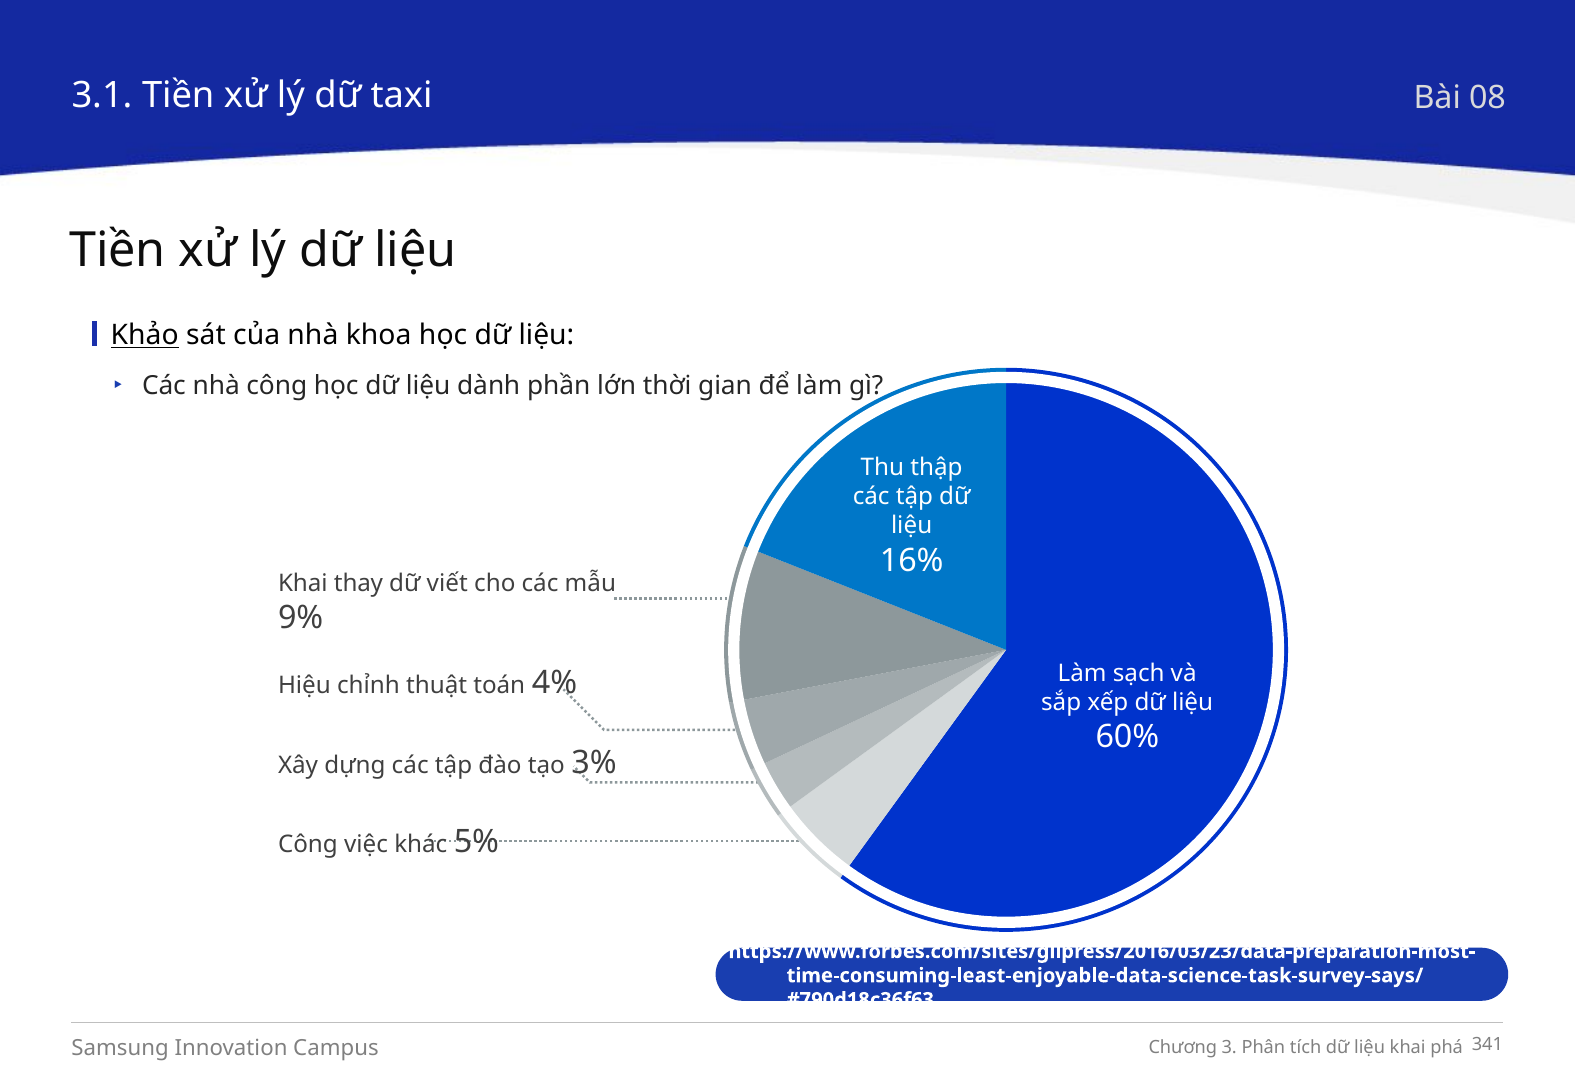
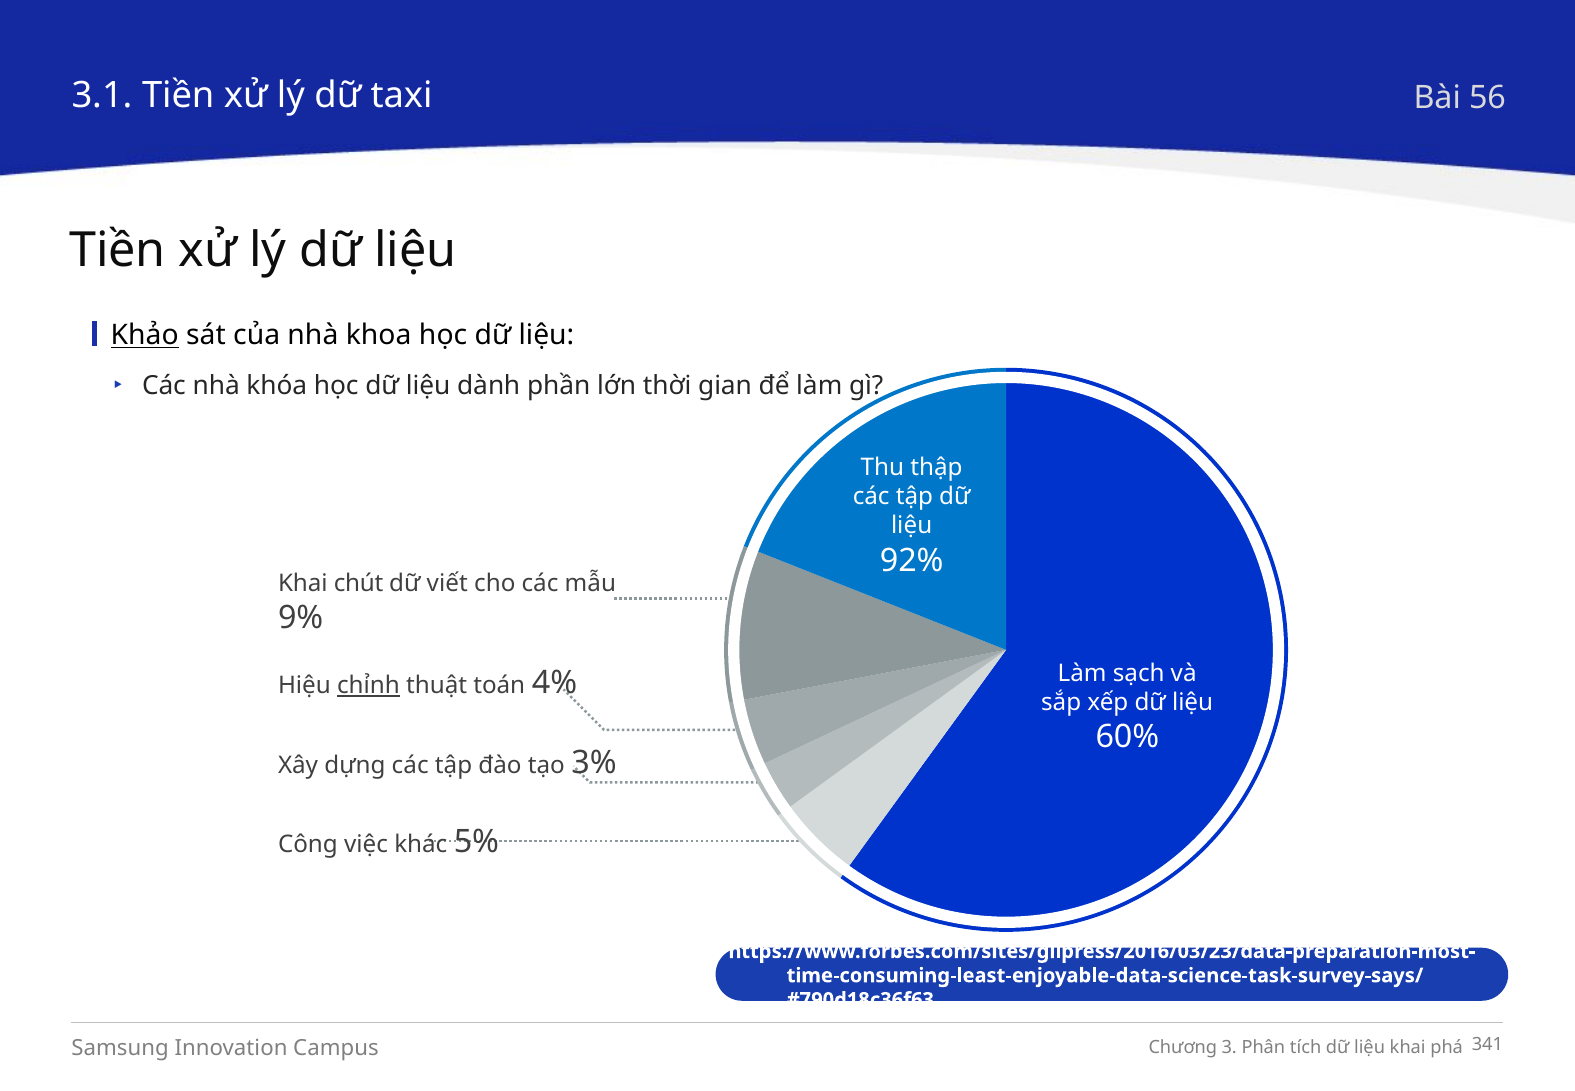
08: 08 -> 56 (1487, 98)
nhà công: công -> khóa (277, 386)
16%: 16% -> 92% (912, 560)
thay: thay -> chút (359, 583)
chỉnh underline: none -> present (368, 685)
